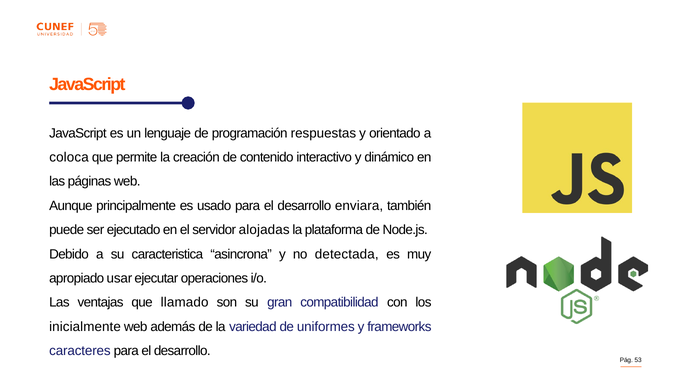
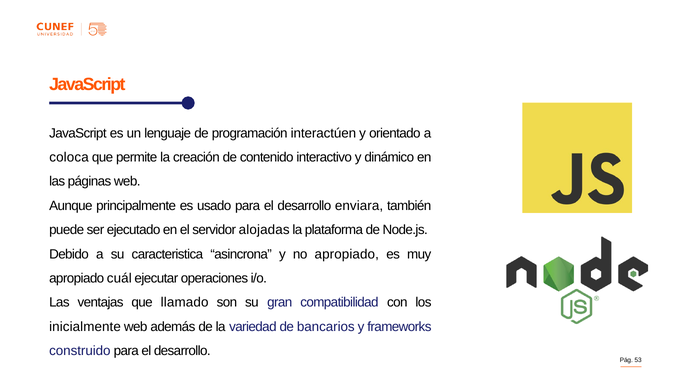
respuestas: respuestas -> interactúen (323, 133)
no detectada: detectada -> apropiado (347, 254)
usar: usar -> cuál (119, 278)
uniformes: uniformes -> bancarios (326, 326)
caracteres: caracteres -> construido (80, 350)
